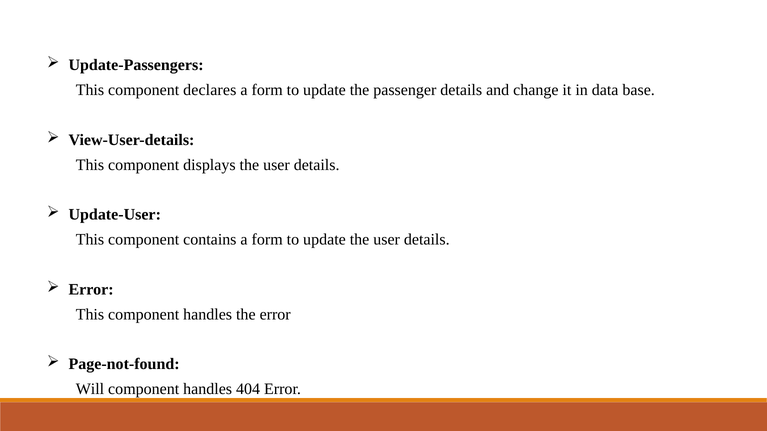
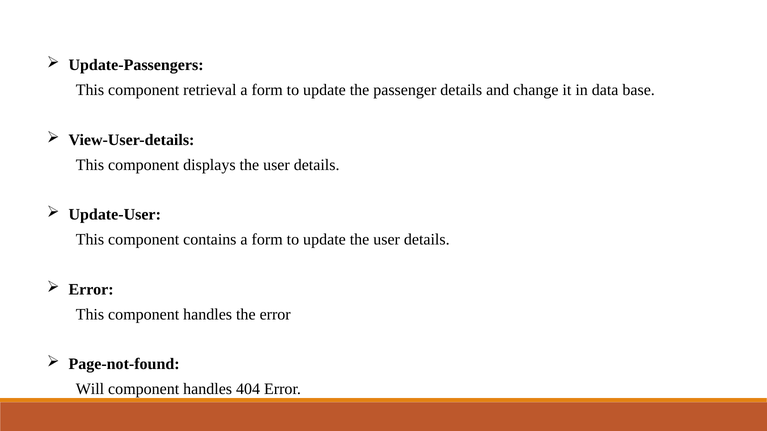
declares: declares -> retrieval (210, 90)
